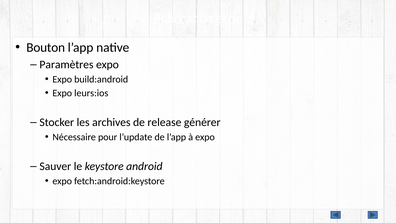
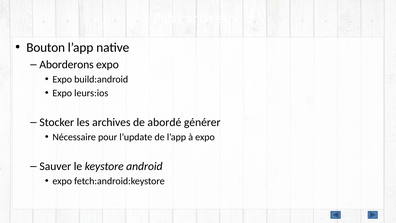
Paramètres: Paramètres -> Aborderons (67, 65)
release: release -> abordé (164, 122)
